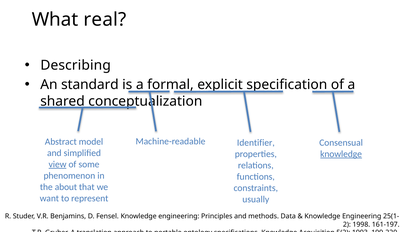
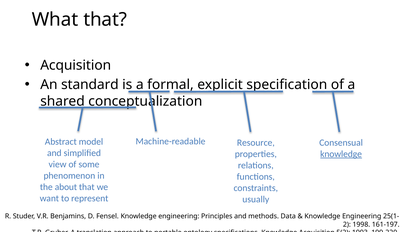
What real: real -> that (105, 20)
Describing: Describing -> Acquisition (76, 66)
Identifier: Identifier -> Resource (256, 143)
view underline: present -> none (58, 165)
